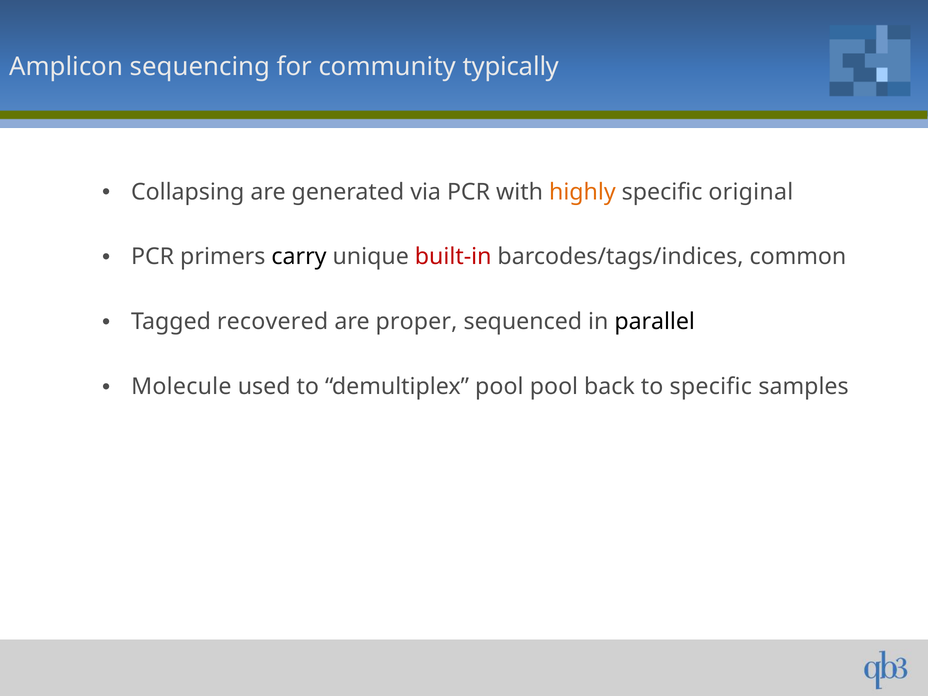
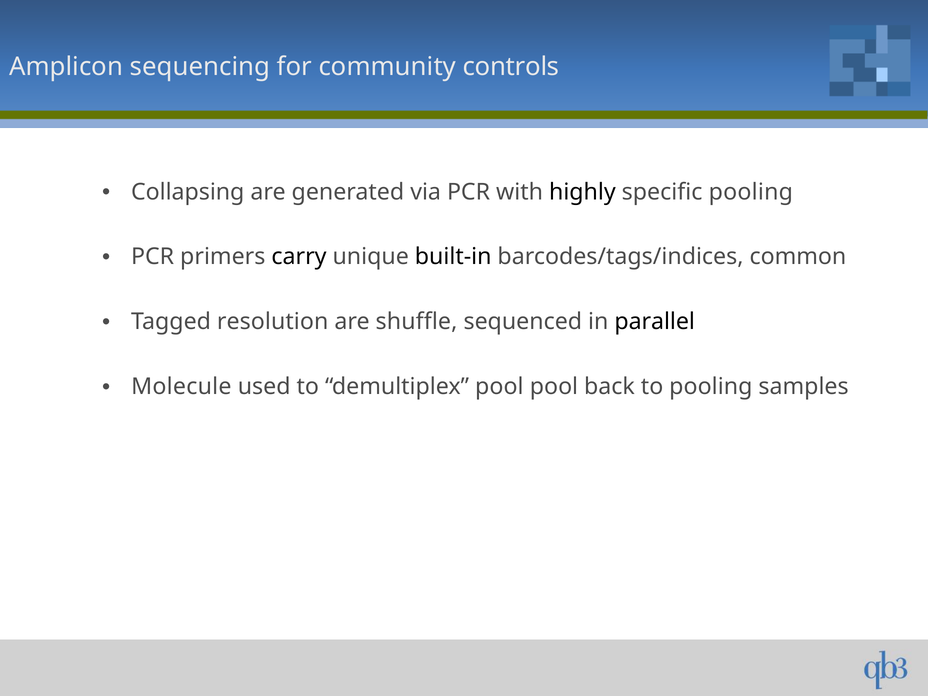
typically: typically -> controls (511, 67)
highly colour: orange -> black (582, 192)
specific original: original -> pooling (751, 192)
built-in colour: red -> black (453, 257)
recovered: recovered -> resolution (273, 322)
proper: proper -> shuffle (416, 322)
to specific: specific -> pooling (711, 387)
